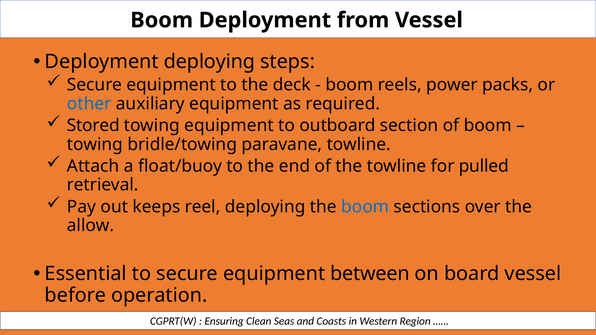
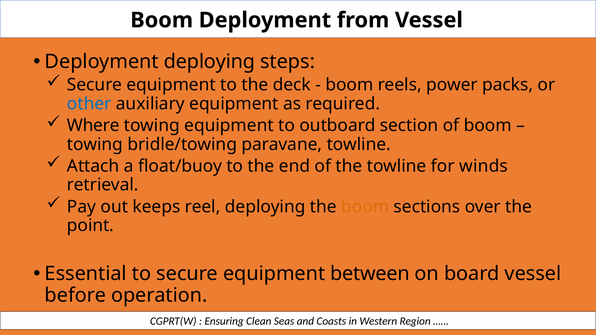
Stored: Stored -> Where (93, 126)
pulled: pulled -> winds (484, 166)
boom colour: blue -> orange (365, 207)
allow: allow -> point (90, 226)
